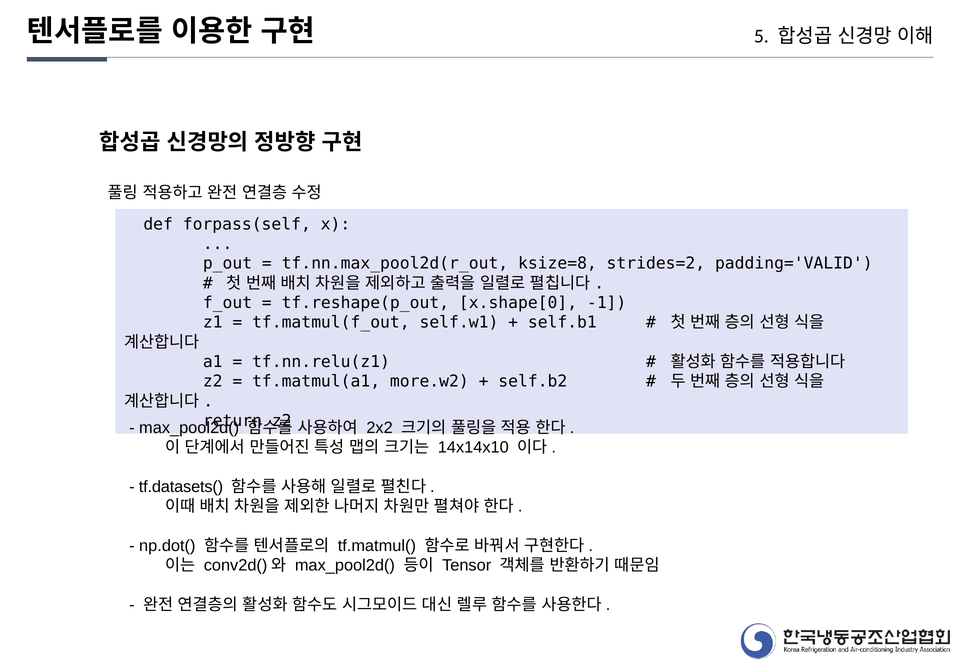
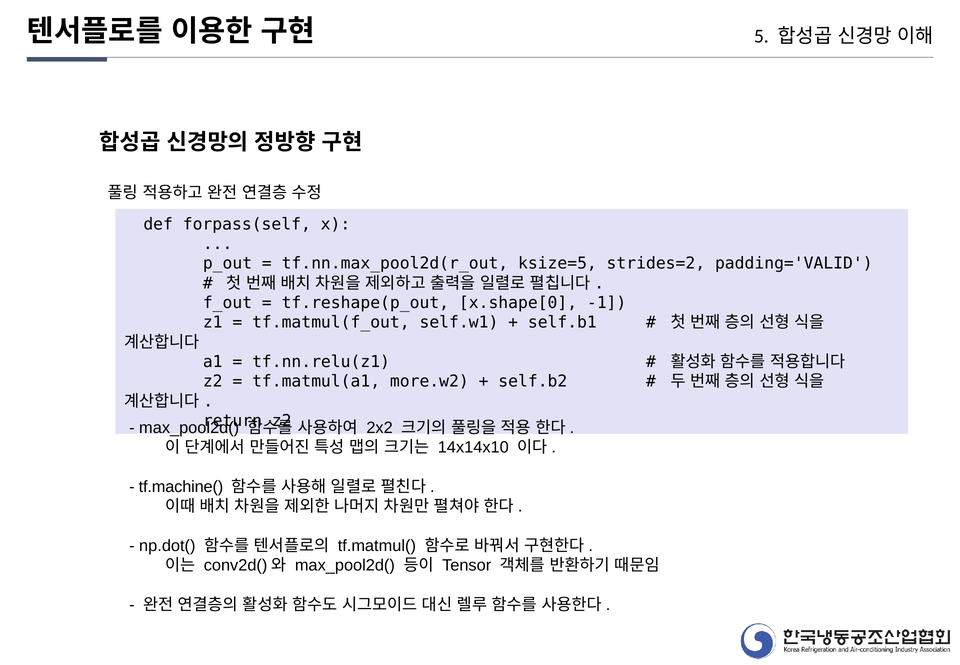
ksize=8: ksize=8 -> ksize=5 (557, 263)
tf.datasets(: tf.datasets( -> tf.machine( (181, 486)
